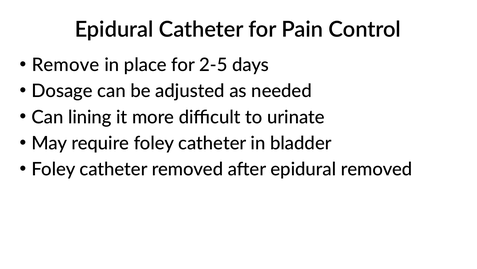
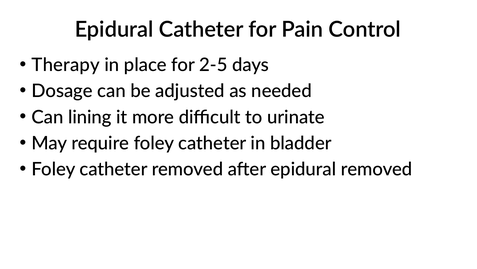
Remove: Remove -> Therapy (66, 65)
